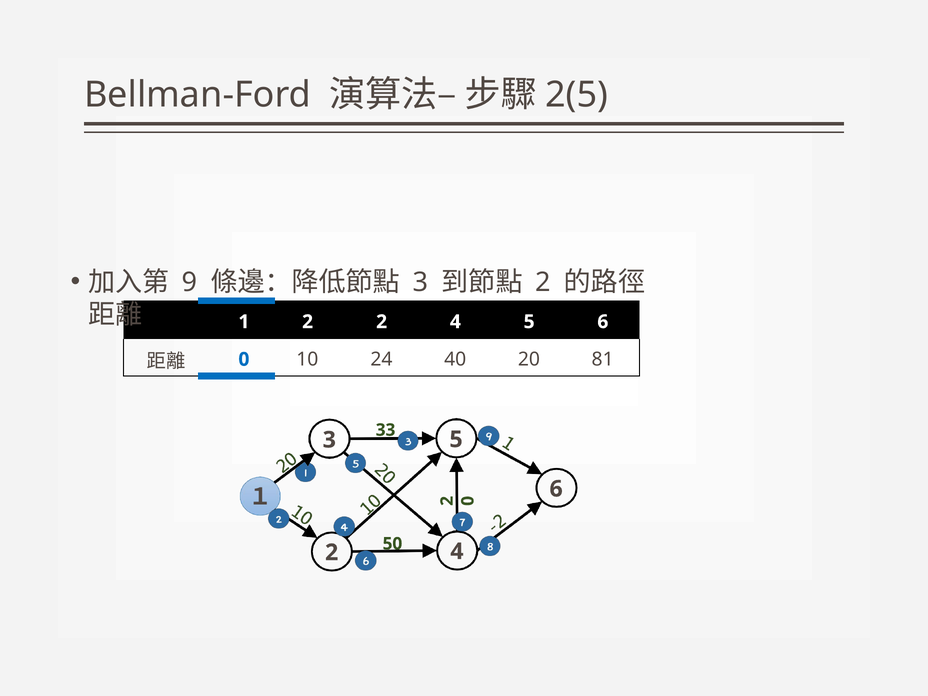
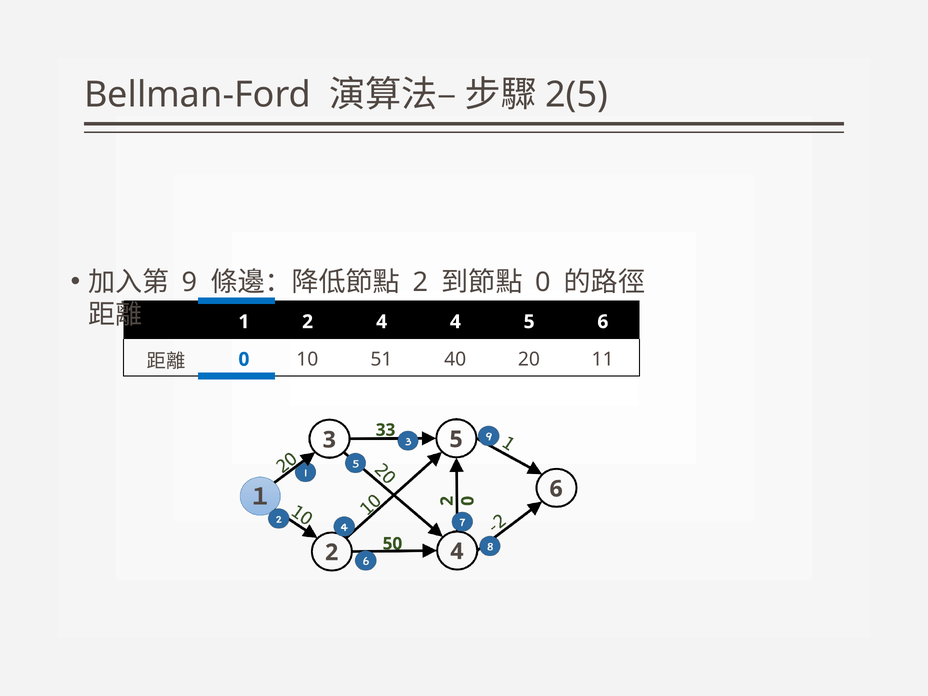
3: 3 -> 2 (420, 282)
2: 2 -> 0 (543, 282)
2 2: 2 -> 4 (382, 322)
24: 24 -> 51 (382, 359)
81: 81 -> 11 (603, 359)
